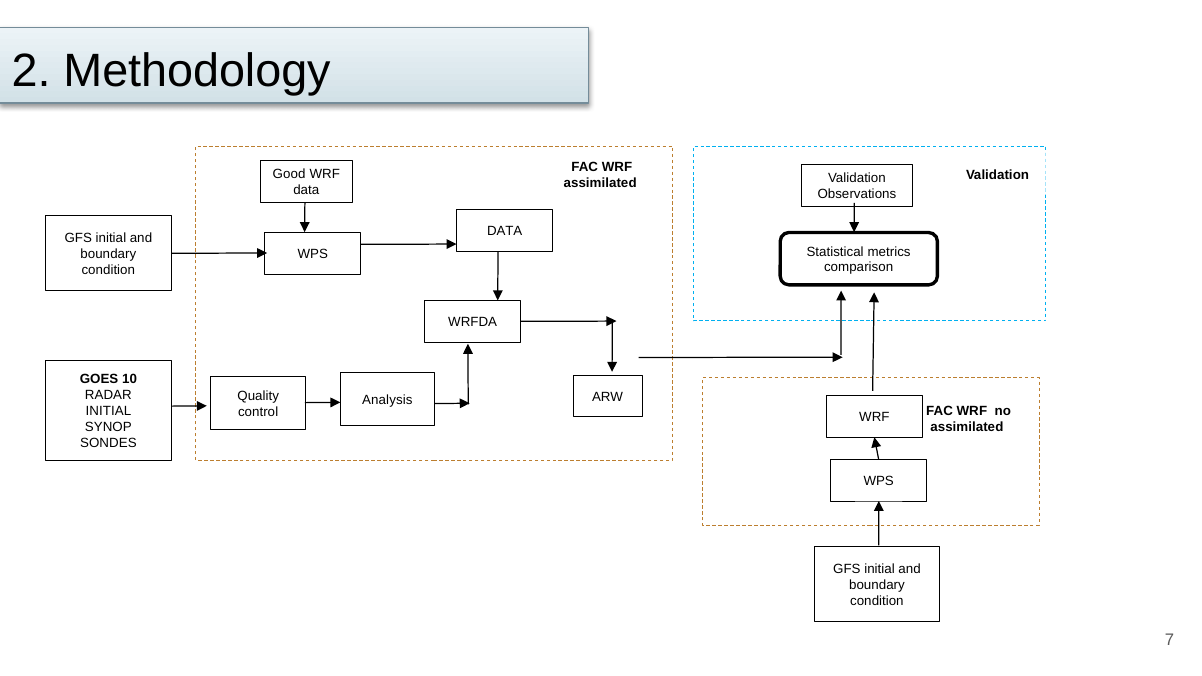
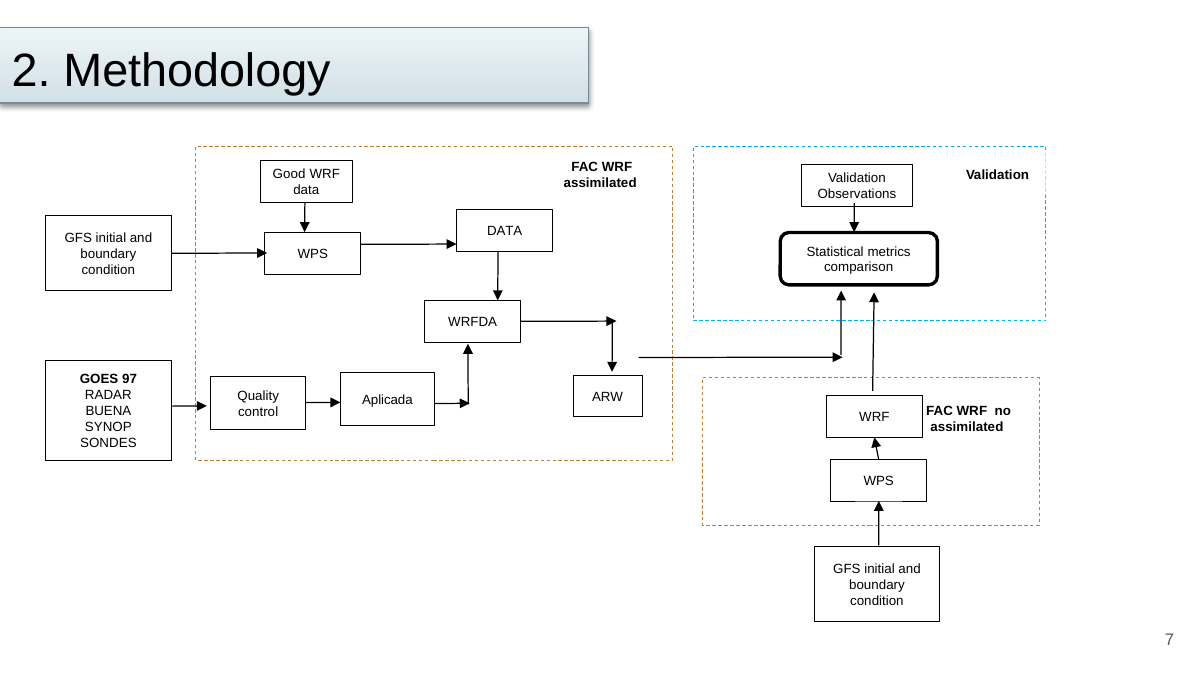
10: 10 -> 97 (130, 379)
Analysis: Analysis -> Aplicada (387, 400)
INITIAL: INITIAL -> BUENA (108, 411)
